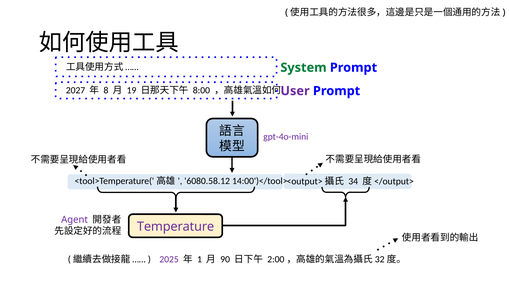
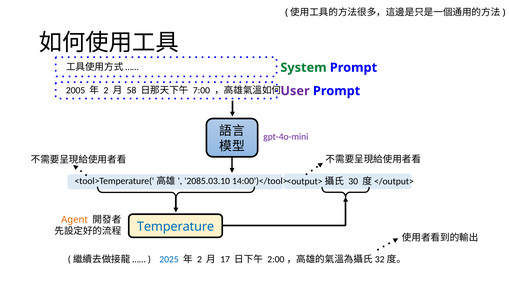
2027: 2027 -> 2005 (76, 90)
8: 8 -> 2 (106, 90)
19: 19 -> 58 (132, 90)
8:00: 8:00 -> 7:00 (201, 90)
6080.58.12: 6080.58.12 -> 2085.03.10 (207, 181)
34: 34 -> 30 (353, 182)
Agent colour: purple -> orange (75, 220)
Temperature colour: purple -> blue (176, 227)
2025 colour: purple -> blue (169, 260)
1: 1 -> 2 (200, 260)
90: 90 -> 17 (225, 260)
